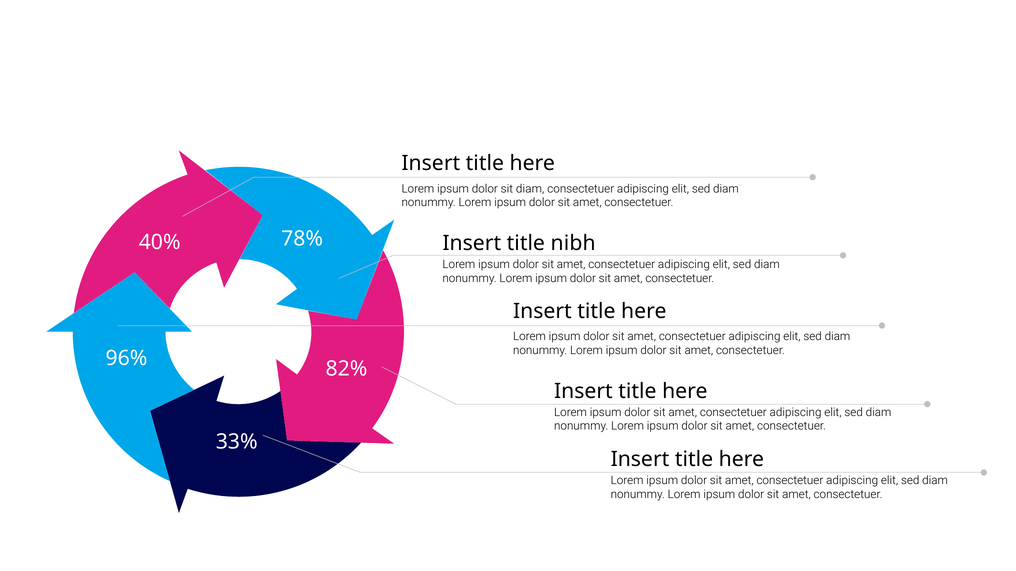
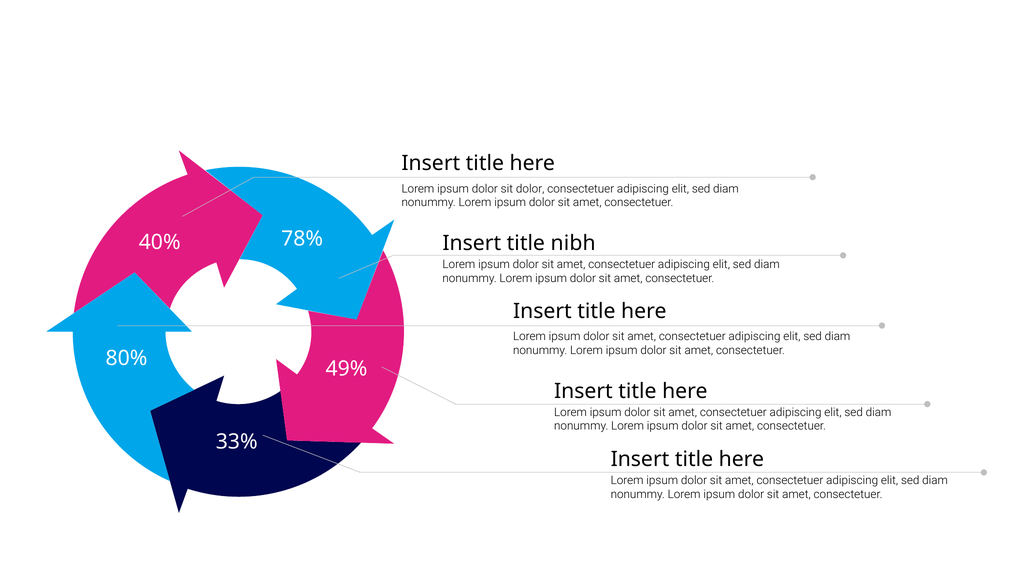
sit diam: diam -> dolor (530, 189)
96%: 96% -> 80% (126, 359)
82%: 82% -> 49% (347, 369)
